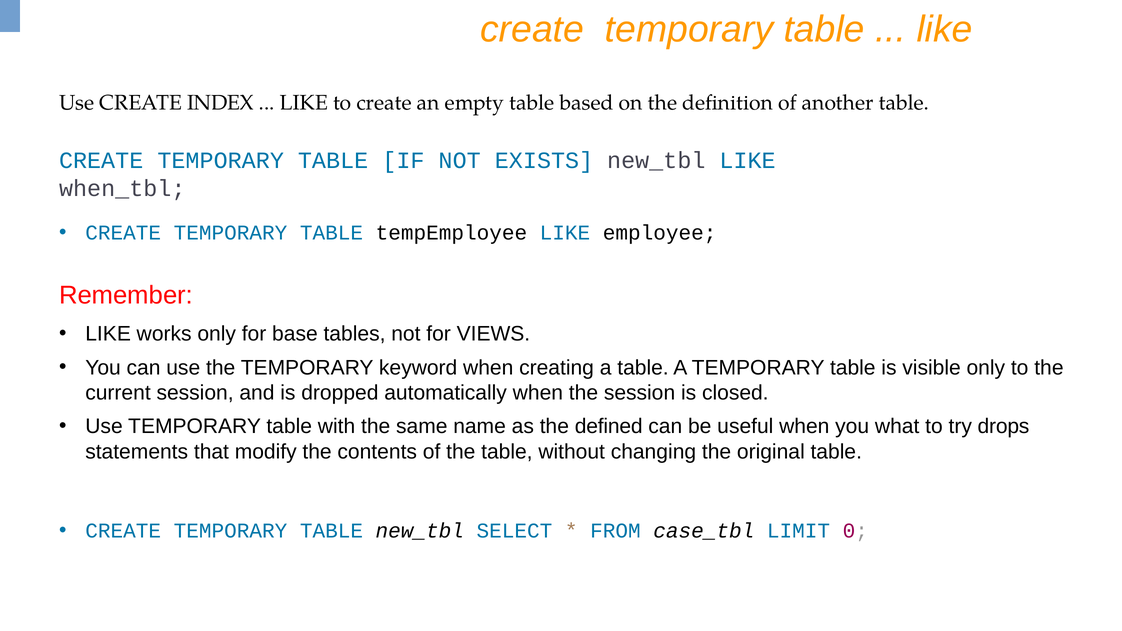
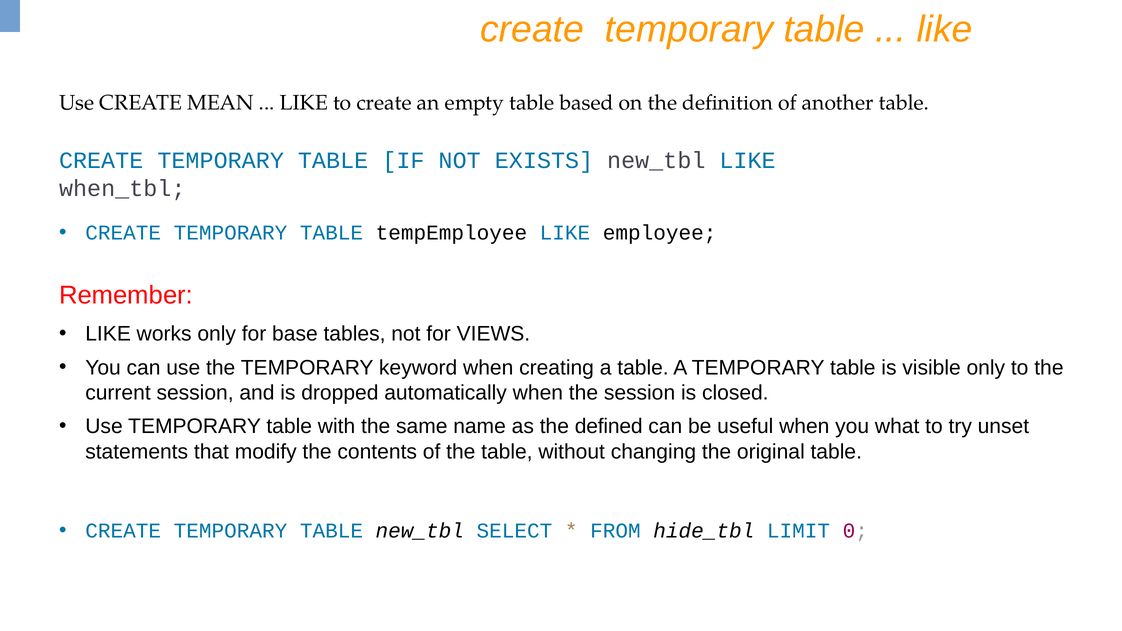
INDEX: INDEX -> MEAN (220, 103)
drops: drops -> unset (1003, 427)
case_tbl: case_tbl -> hide_tbl (704, 531)
